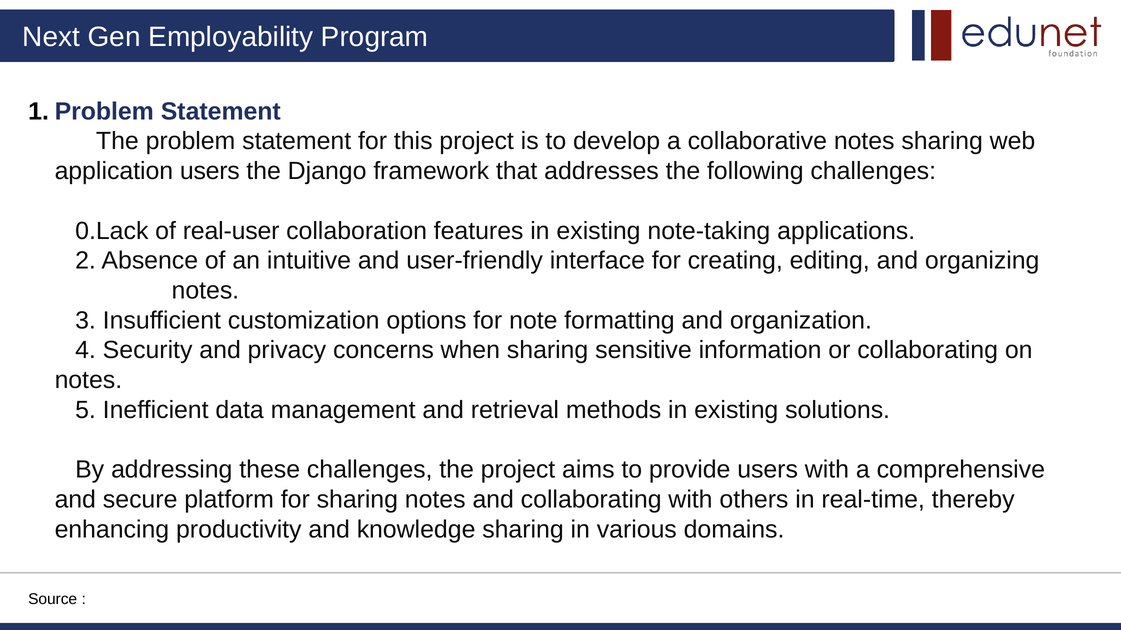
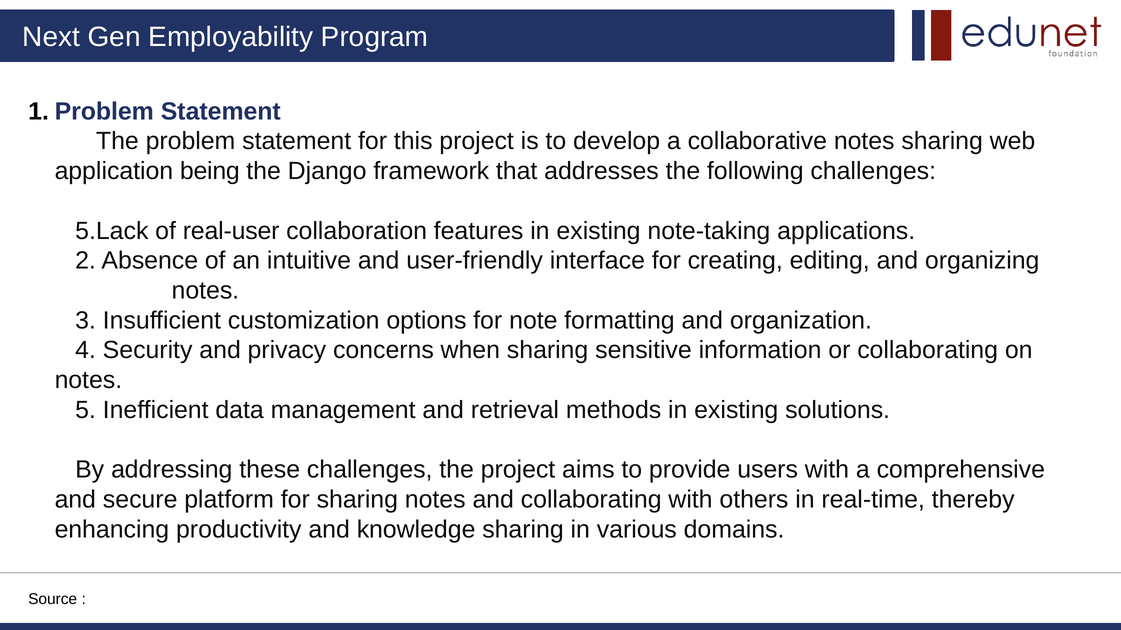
application users: users -> being (210, 171)
0.Lack: 0.Lack -> 5.Lack (112, 231)
